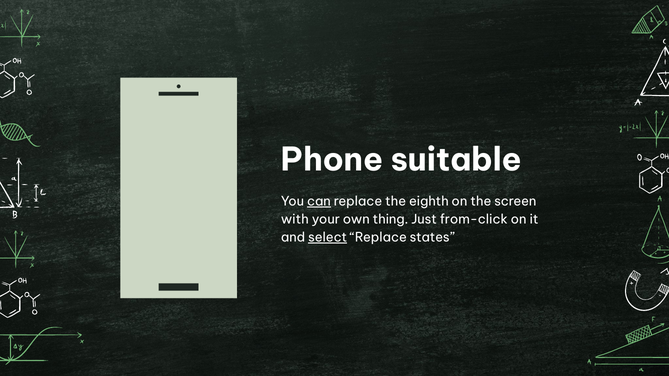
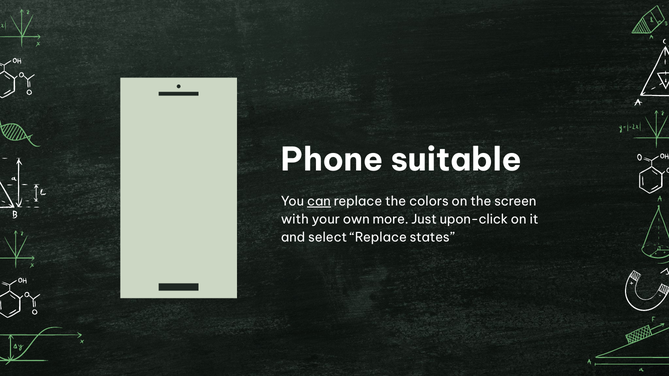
eighth: eighth -> colors (429, 202)
thing: thing -> more (391, 220)
from-click: from-click -> upon-click (474, 220)
select underline: present -> none (328, 238)
